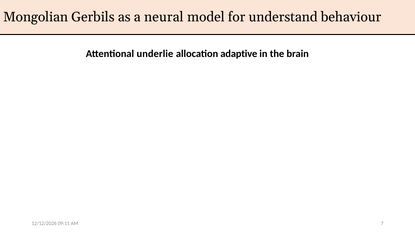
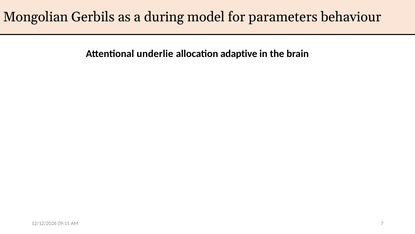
neural: neural -> during (164, 17)
understand: understand -> parameters (283, 17)
